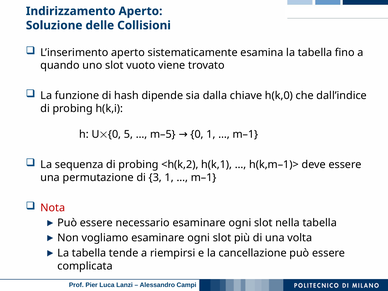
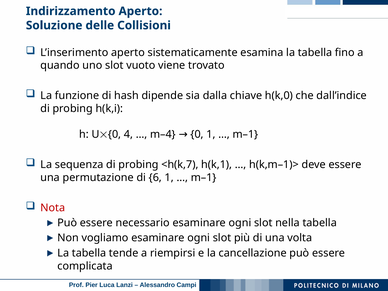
5: 5 -> 4 (128, 134)
m–5: m–5 -> m–4 (163, 134)
<h(k,2: <h(k,2 -> <h(k,7 (180, 165)
3: 3 -> 6 (155, 178)
